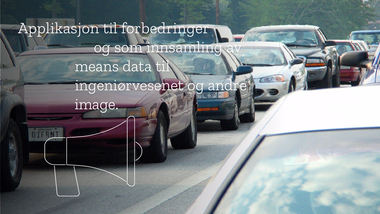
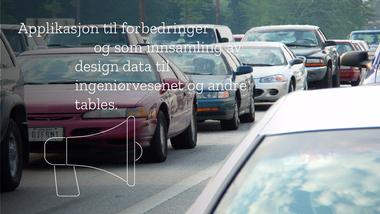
means: means -> design (97, 66)
image: image -> tables (97, 104)
